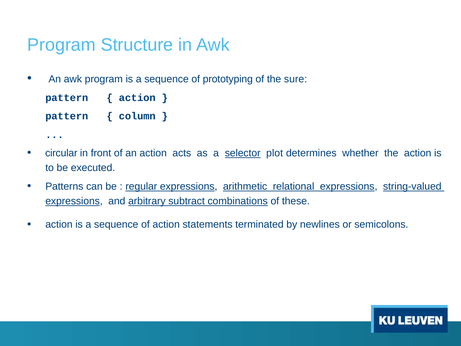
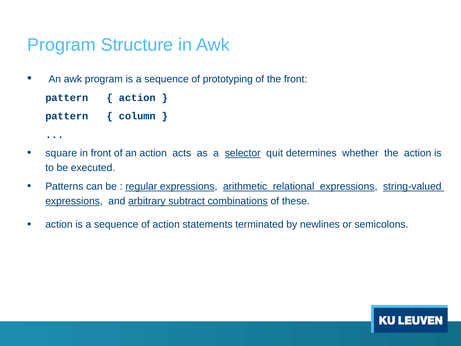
the sure: sure -> front (296, 79)
circular: circular -> square (61, 153)
plot: plot -> quit (275, 153)
